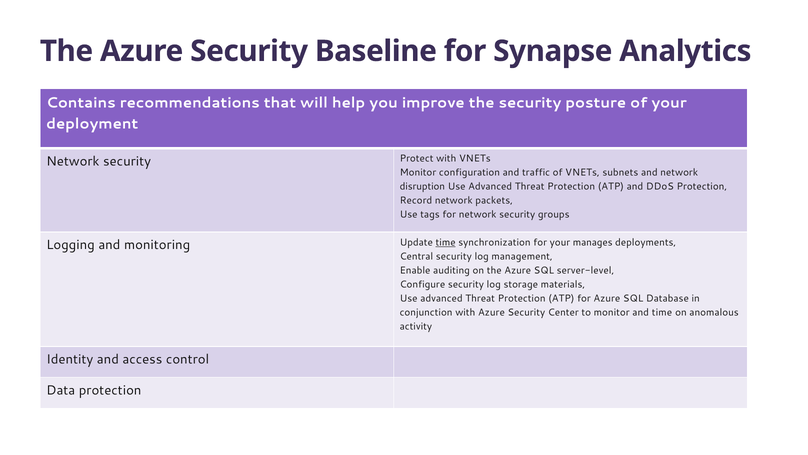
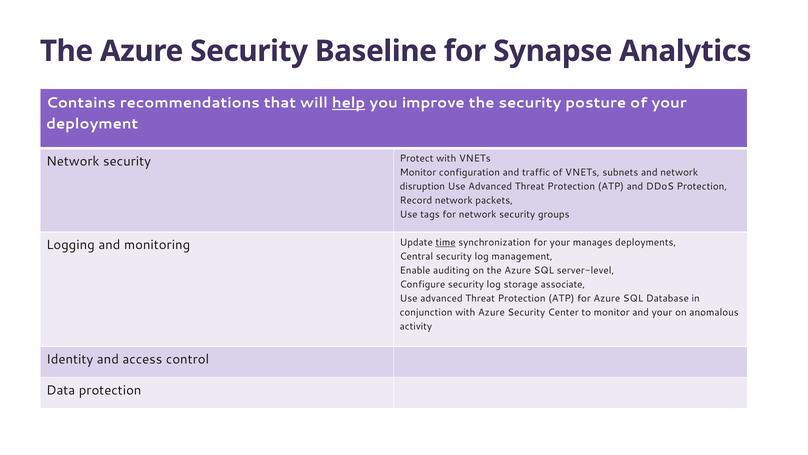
help underline: none -> present (349, 103)
materials: materials -> associate (563, 284)
and time: time -> your (662, 312)
